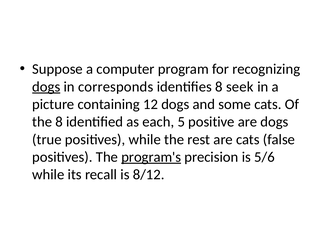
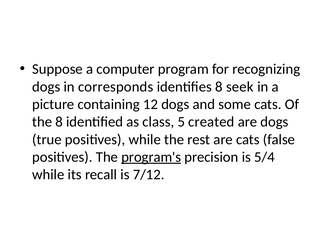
dogs underline: present -> none (46, 87)
each: each -> class (158, 122)
positive: positive -> created (211, 122)
5/6: 5/6 -> 5/4 (264, 157)
8/12: 8/12 -> 7/12 (149, 175)
